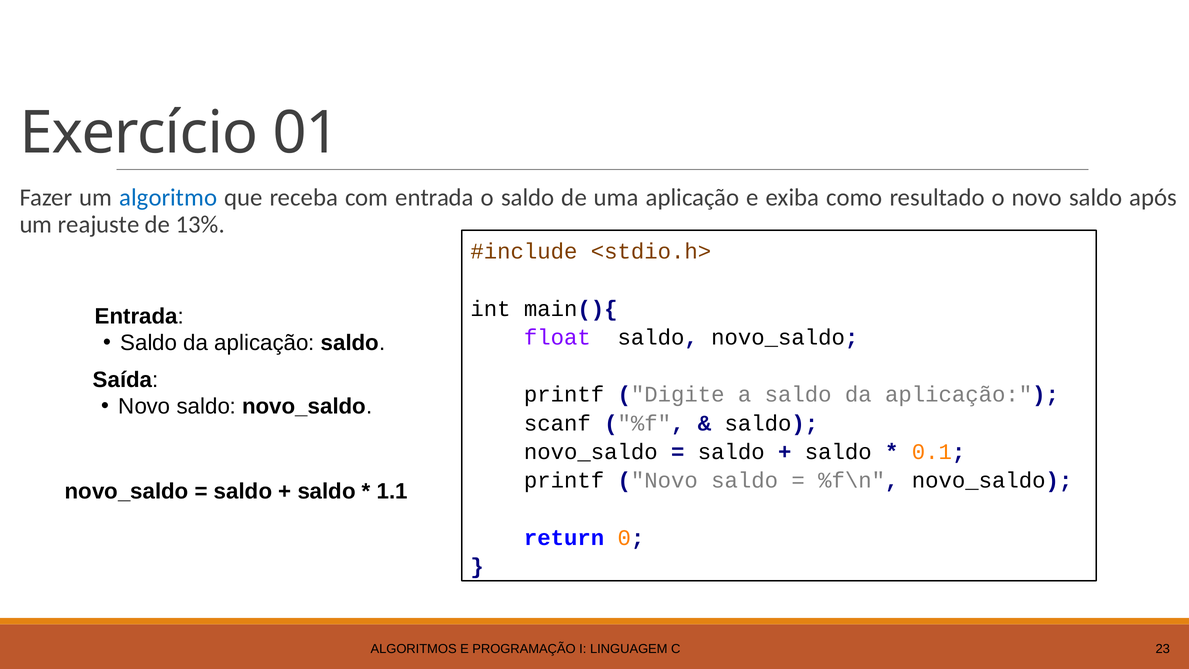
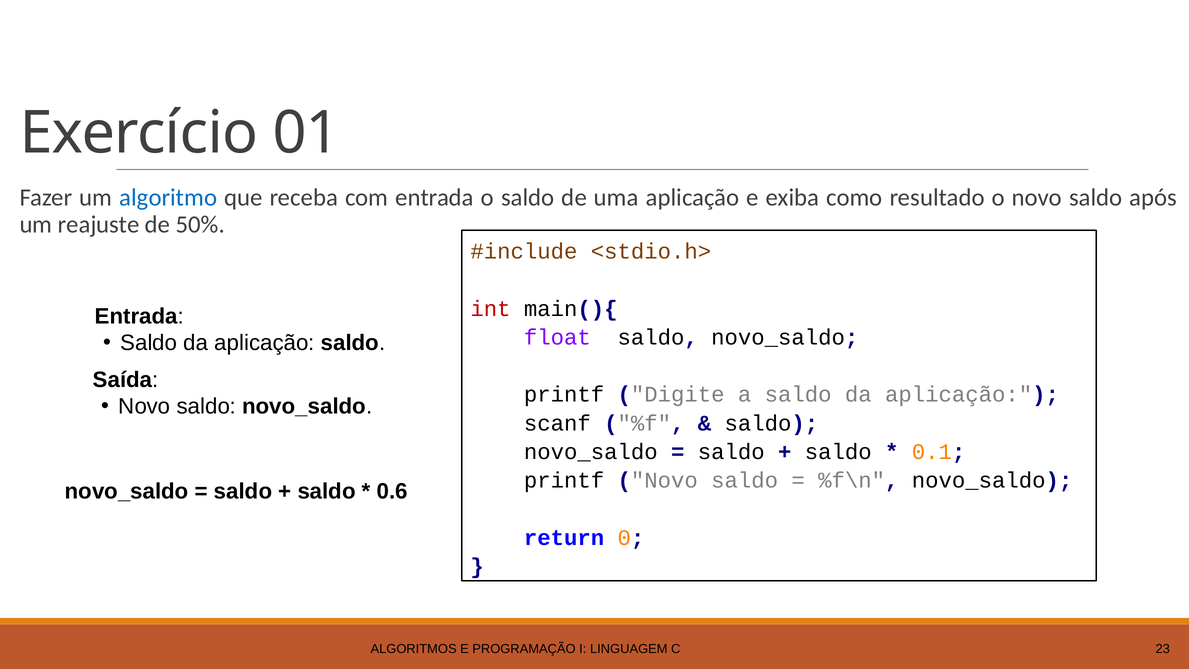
13%: 13% -> 50% (200, 224)
int colour: black -> red (490, 309)
1.1: 1.1 -> 0.6 (392, 491)
